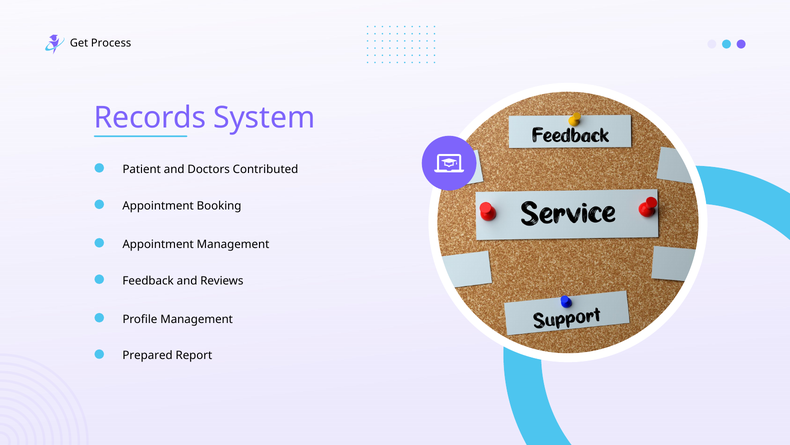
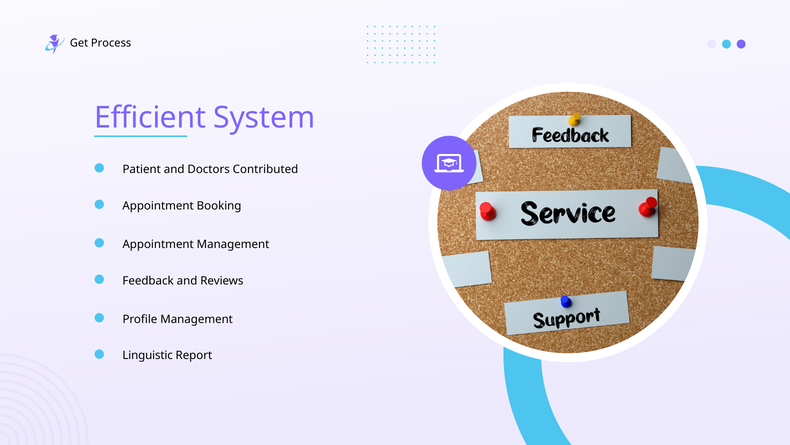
Records: Records -> Efficient (150, 117)
Prepared: Prepared -> Linguistic (148, 355)
